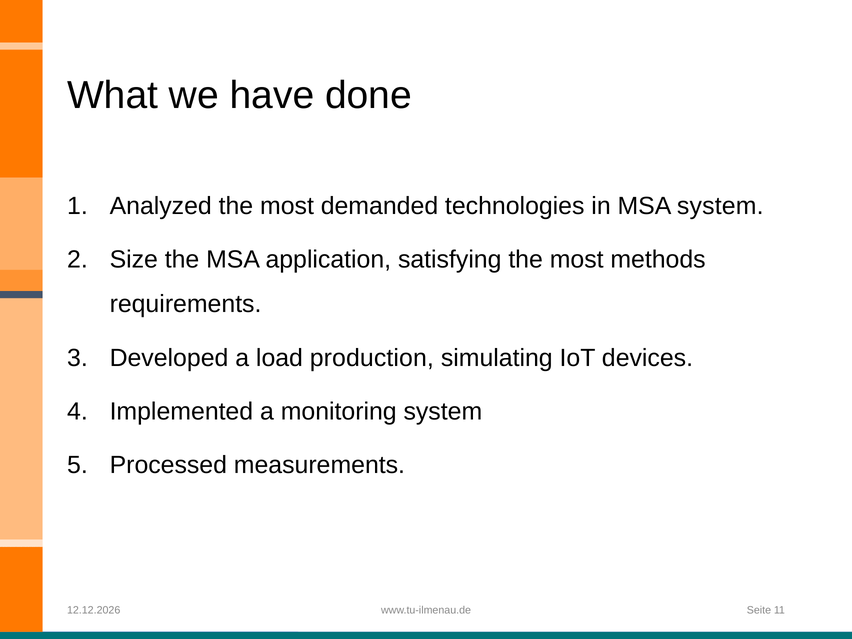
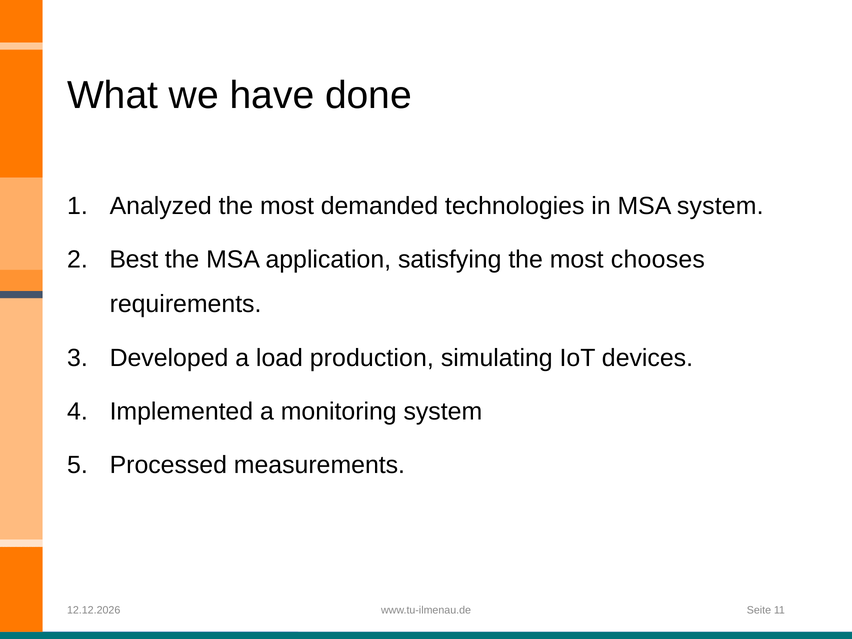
Size: Size -> Best (134, 260)
methods: methods -> chooses (658, 260)
